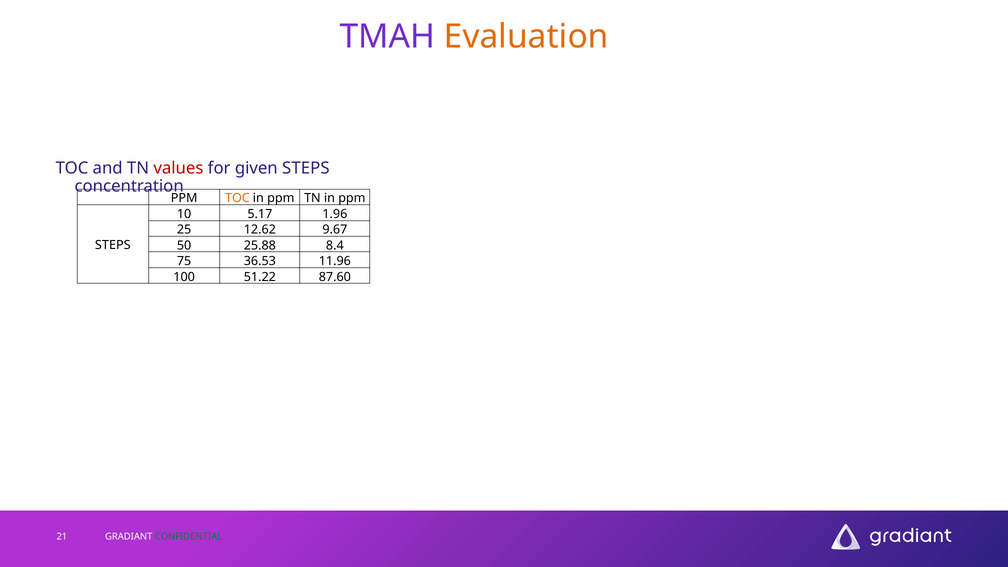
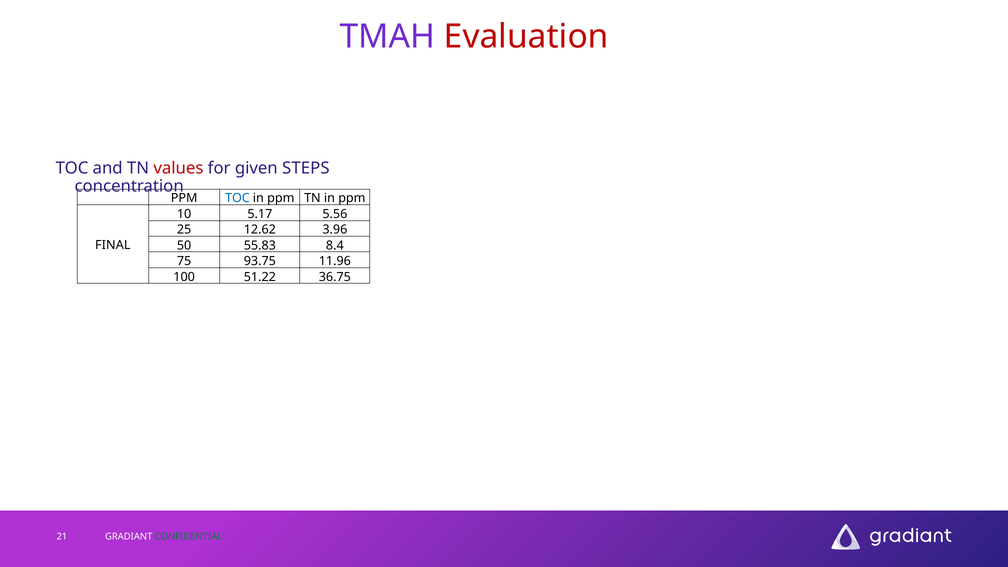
Evaluation colour: orange -> red (526, 37)
TOC colour: orange -> blue (237, 198)
1.96: 1.96 -> 5.56 (335, 214)
9.67: 9.67 -> 3.96 (335, 230)
STEPS: STEPS -> FINAL (113, 245)
25.88: 25.88 -> 55.83 (260, 246)
36.53: 36.53 -> 93.75 (260, 261)
87.60: 87.60 -> 36.75 (335, 277)
